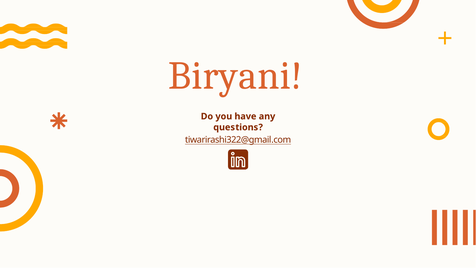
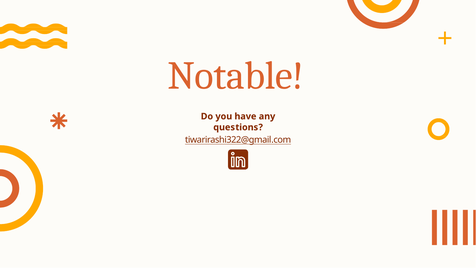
Biryani: Biryani -> Notable (236, 76)
